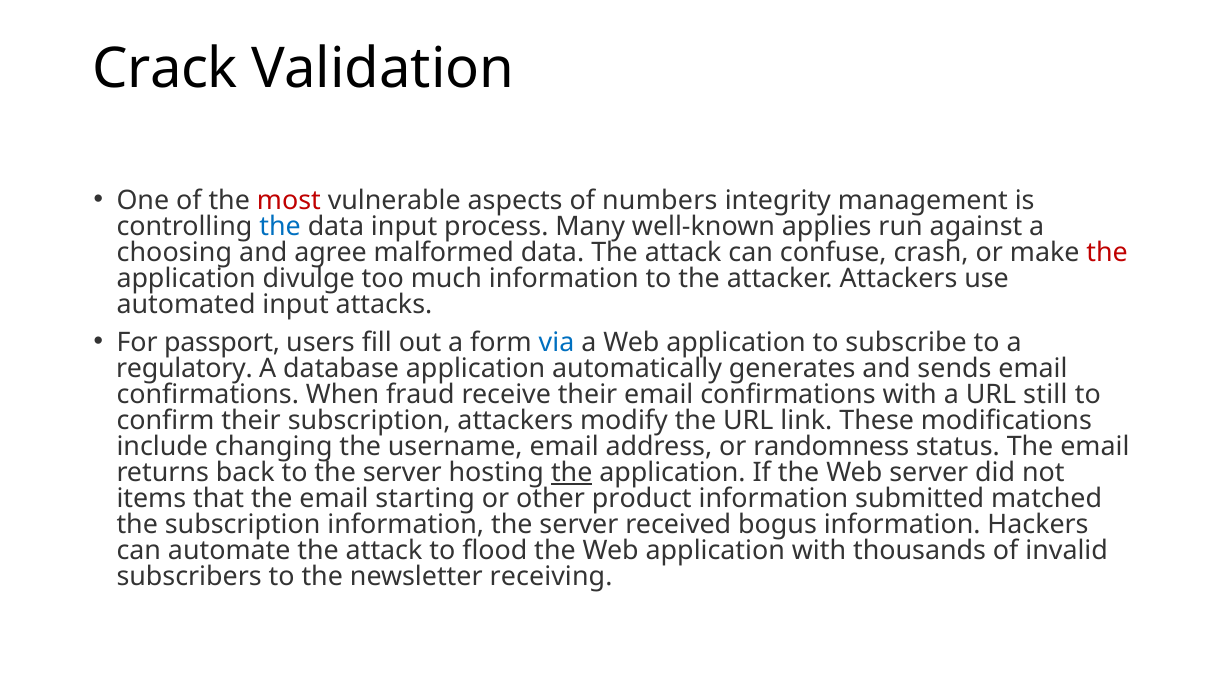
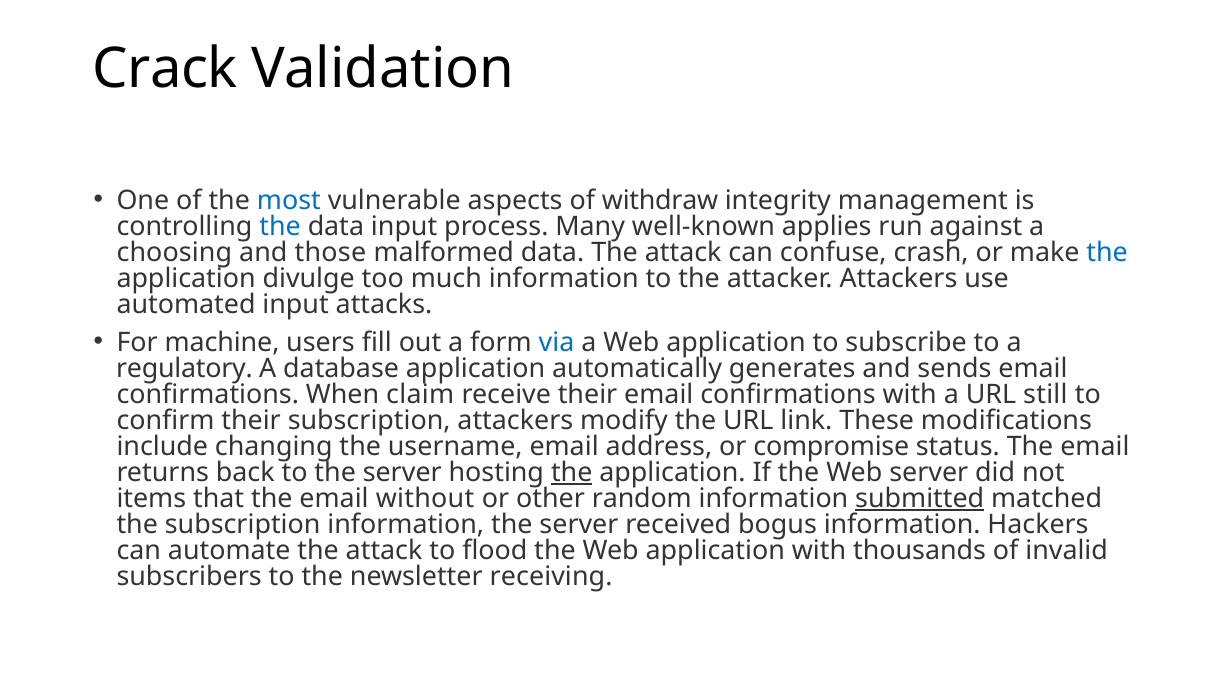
most colour: red -> blue (289, 200)
numbers: numbers -> withdraw (660, 200)
agree: agree -> those (330, 253)
the colour: red -> blue (1107, 253)
passport: passport -> machine (222, 342)
fraud: fraud -> claim (420, 394)
randomness: randomness -> compromise (831, 447)
starting: starting -> without (425, 499)
product: product -> random (642, 499)
submitted underline: none -> present (920, 499)
